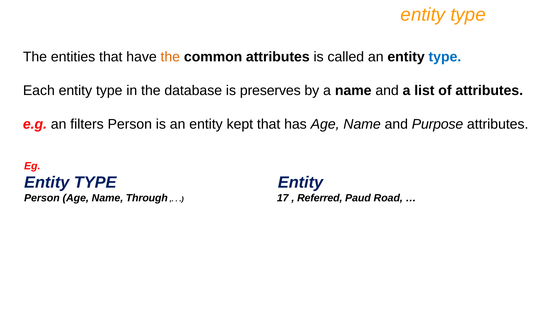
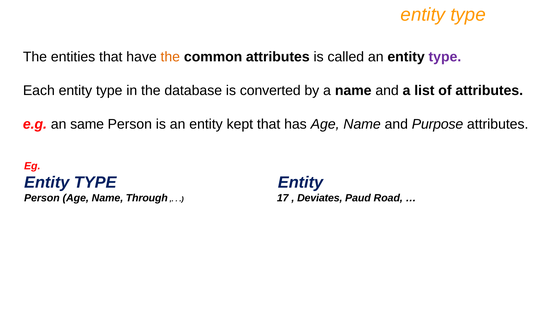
type colour: blue -> purple (445, 57)
preserves: preserves -> converted (270, 91)
filters: filters -> same (87, 124)
Referred: Referred -> Deviates (320, 198)
